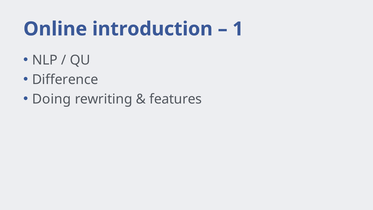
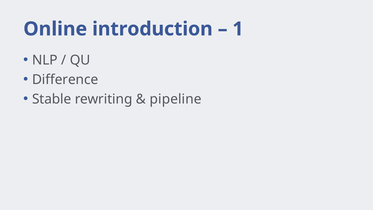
Doing: Doing -> Stable (52, 99)
features: features -> pipeline (176, 99)
